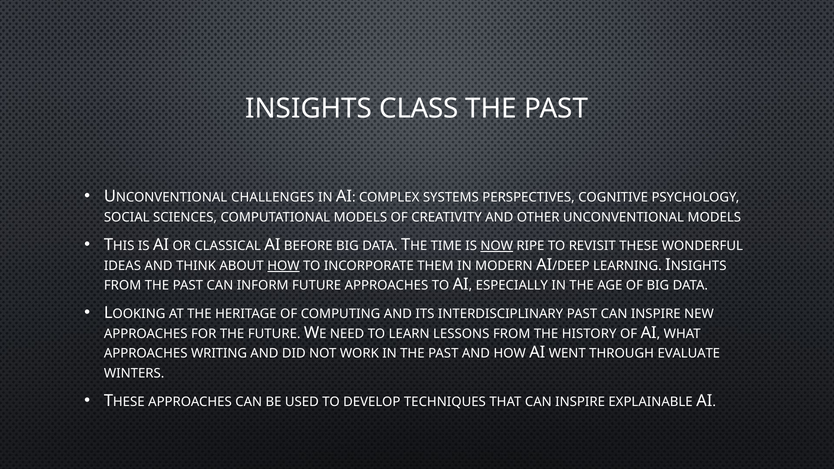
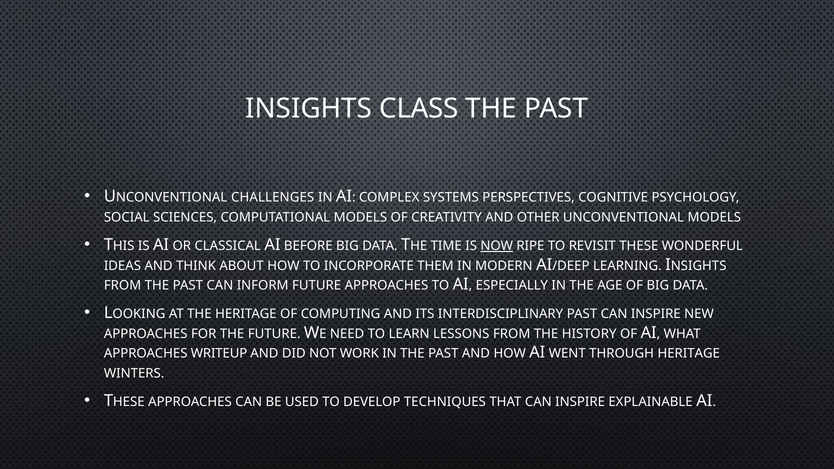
HOW underline: present -> none (283, 266)
WRITING: WRITING -> WRITEUP (219, 354)
THROUGH EVALUATE: EVALUATE -> HERITAGE (689, 354)
